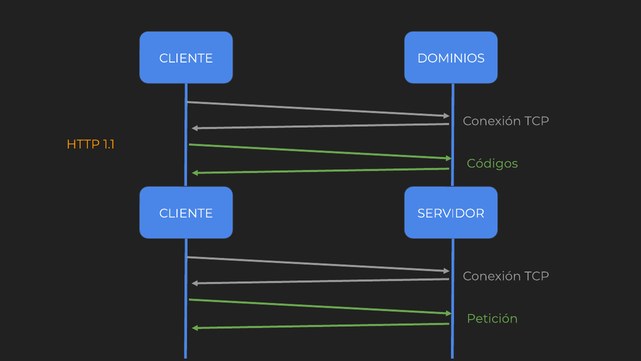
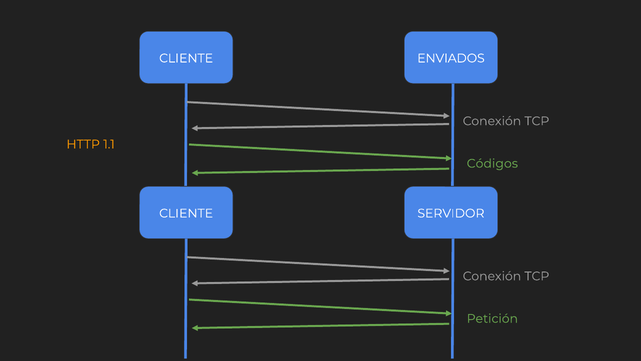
DOMINIOS: DOMINIOS -> ENVIADOS (451, 58)
